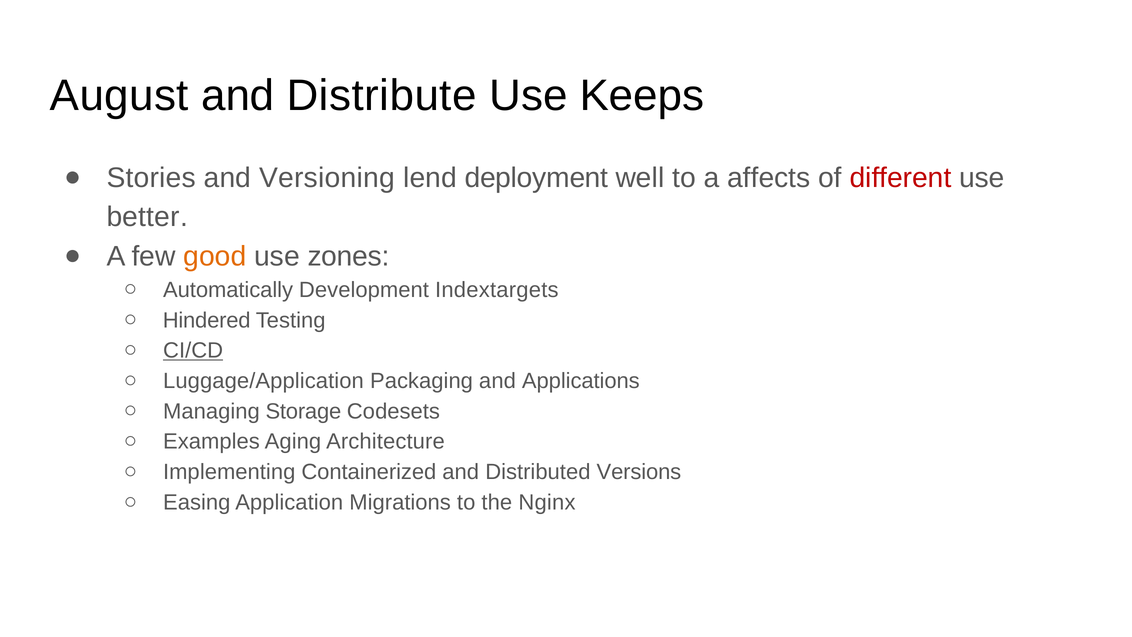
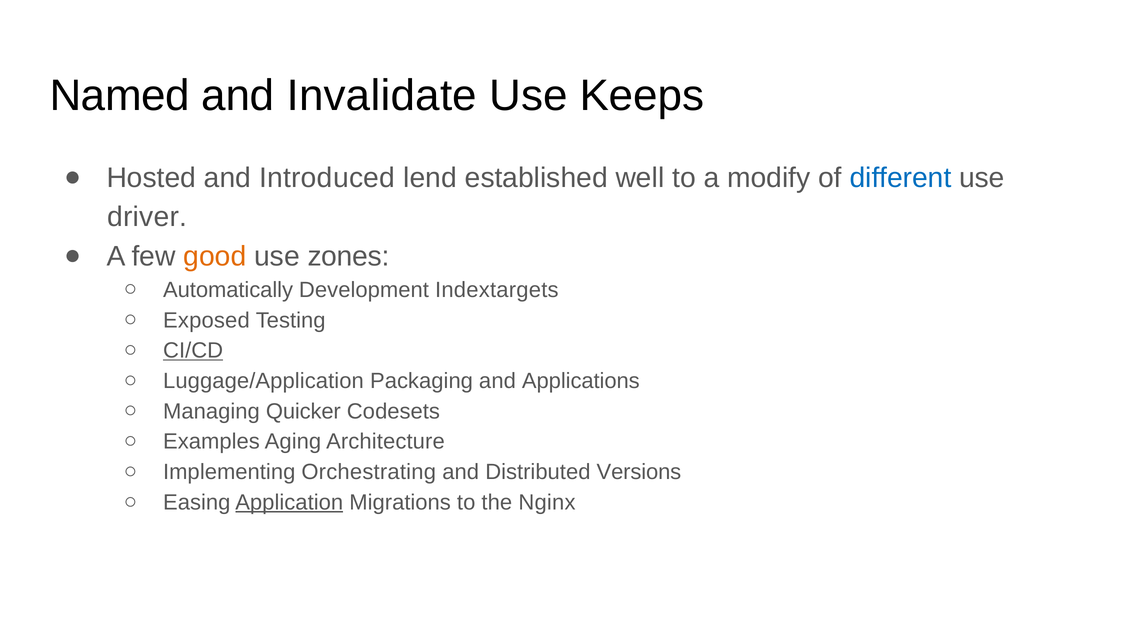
August: August -> Named (120, 96)
Distribute: Distribute -> Invalidate (382, 96)
Stories: Stories -> Hosted (151, 178)
Versioning: Versioning -> Introduced (327, 178)
deployment: deployment -> established (536, 178)
affects: affects -> modify (769, 178)
different colour: red -> blue (900, 178)
better: better -> driver (147, 217)
Hindered: Hindered -> Exposed (206, 320)
Storage: Storage -> Quicker (303, 411)
Containerized: Containerized -> Orchestrating (369, 472)
Application underline: none -> present (289, 502)
